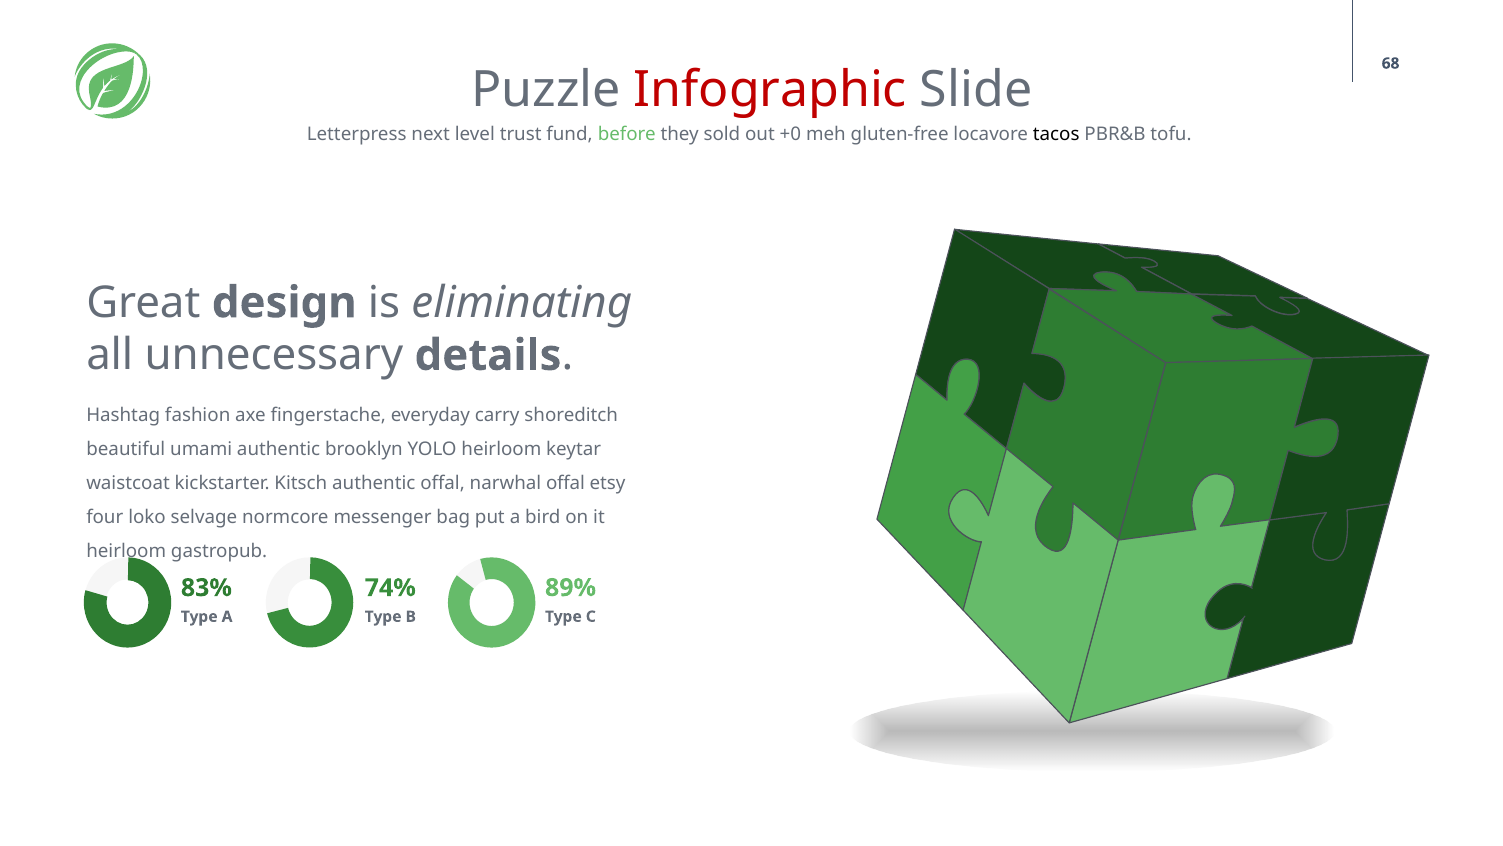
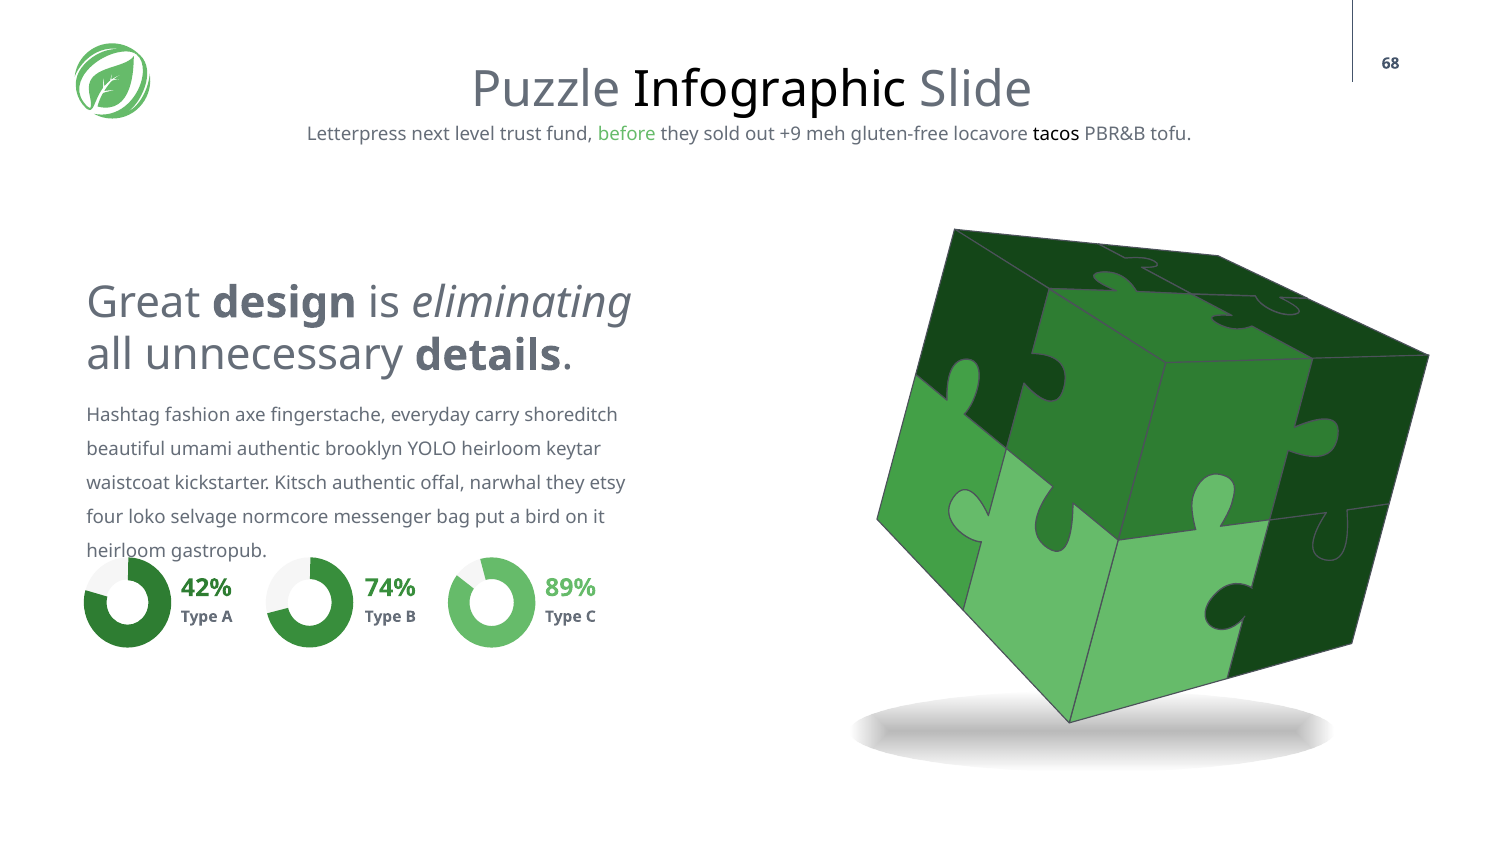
Infographic colour: red -> black (770, 89)
+0: +0 -> +9 (790, 134)
narwhal offal: offal -> they (565, 483)
83%: 83% -> 42% (206, 587)
